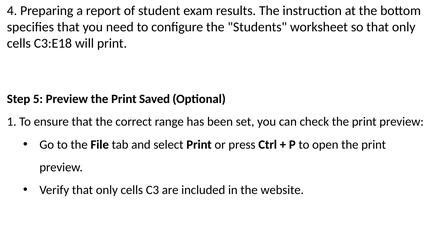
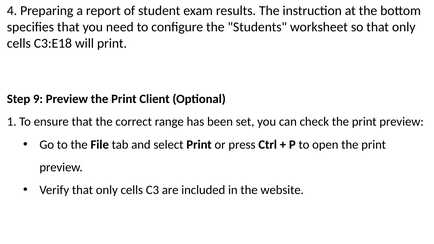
5: 5 -> 9 (38, 99)
Saved: Saved -> Client (155, 99)
